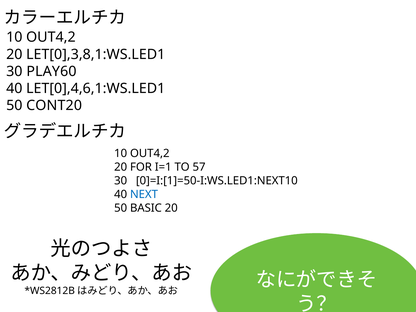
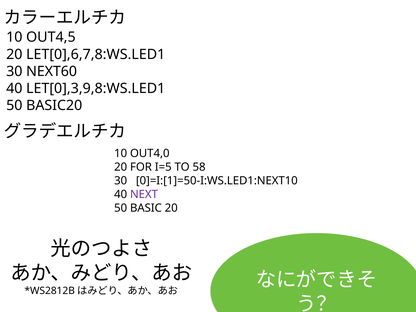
OUT4,2: OUT4,2 -> OUT4,5 (51, 37)
LET[0],3,8,1:WS.LED1: LET[0],3,8,1:WS.LED1 -> LET[0],6,7,8:WS.LED1 (96, 54)
PLAY60: PLAY60 -> NEXT60 (52, 71)
LET[0],4,6,1:WS.LED1: LET[0],4,6,1:WS.LED1 -> LET[0],3,9,8:WS.LED1 (96, 88)
CONT20: CONT20 -> BASIC20 (54, 106)
OUT4,2: OUT4,2 -> OUT4,0 (150, 153)
I=1: I=1 -> I=5 (163, 167)
57: 57 -> 58 (199, 167)
NEXT colour: blue -> purple (144, 194)
